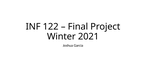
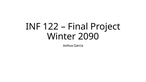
2021: 2021 -> 2090 (89, 36)
